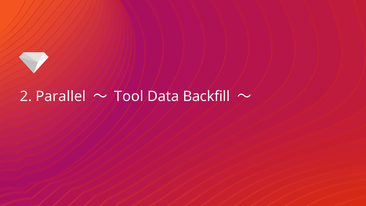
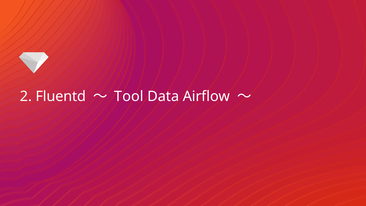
Parallel: Parallel -> Fluentd (61, 96)
Backfill: Backfill -> Airflow (206, 96)
